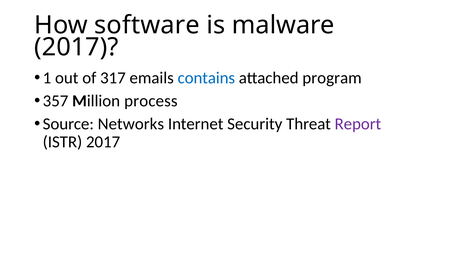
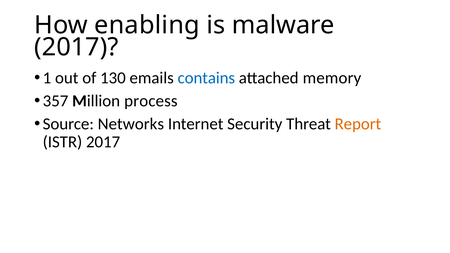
software: software -> enabling (147, 25)
317: 317 -> 130 (113, 78)
program: program -> memory (332, 78)
Report colour: purple -> orange (358, 124)
